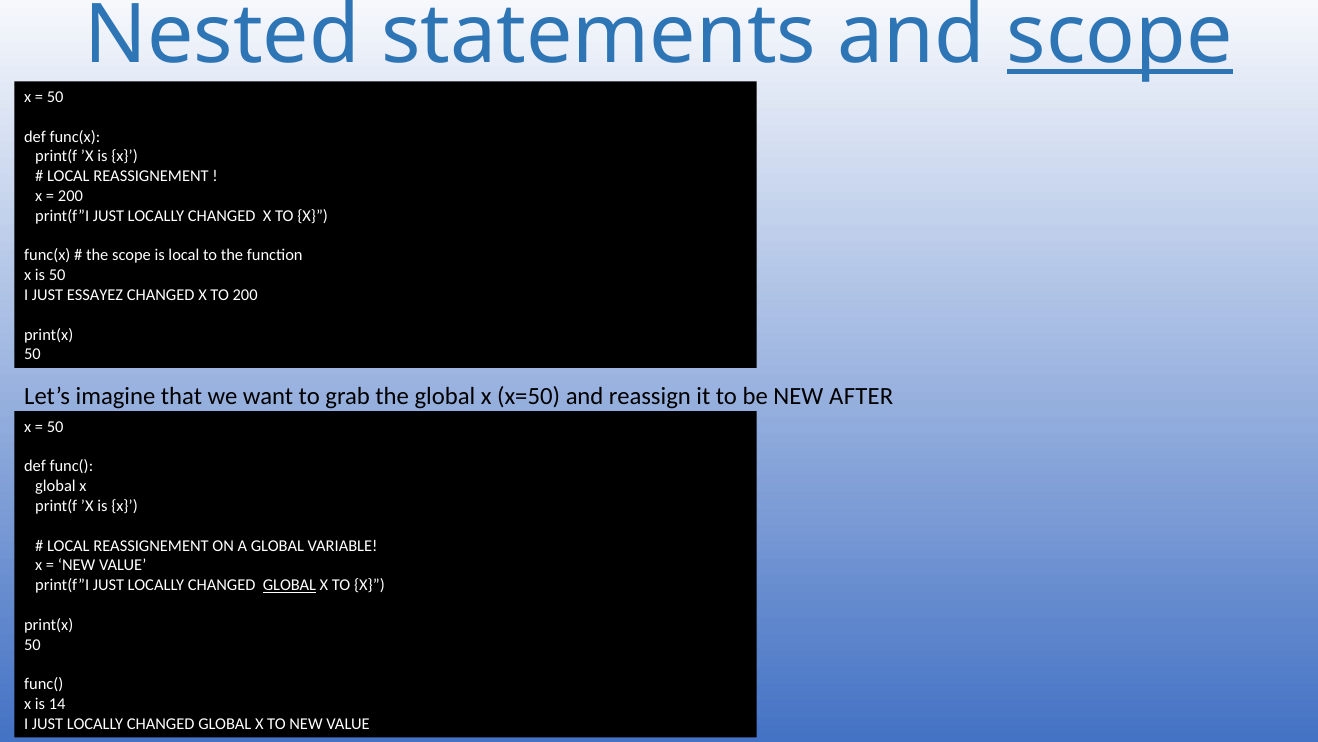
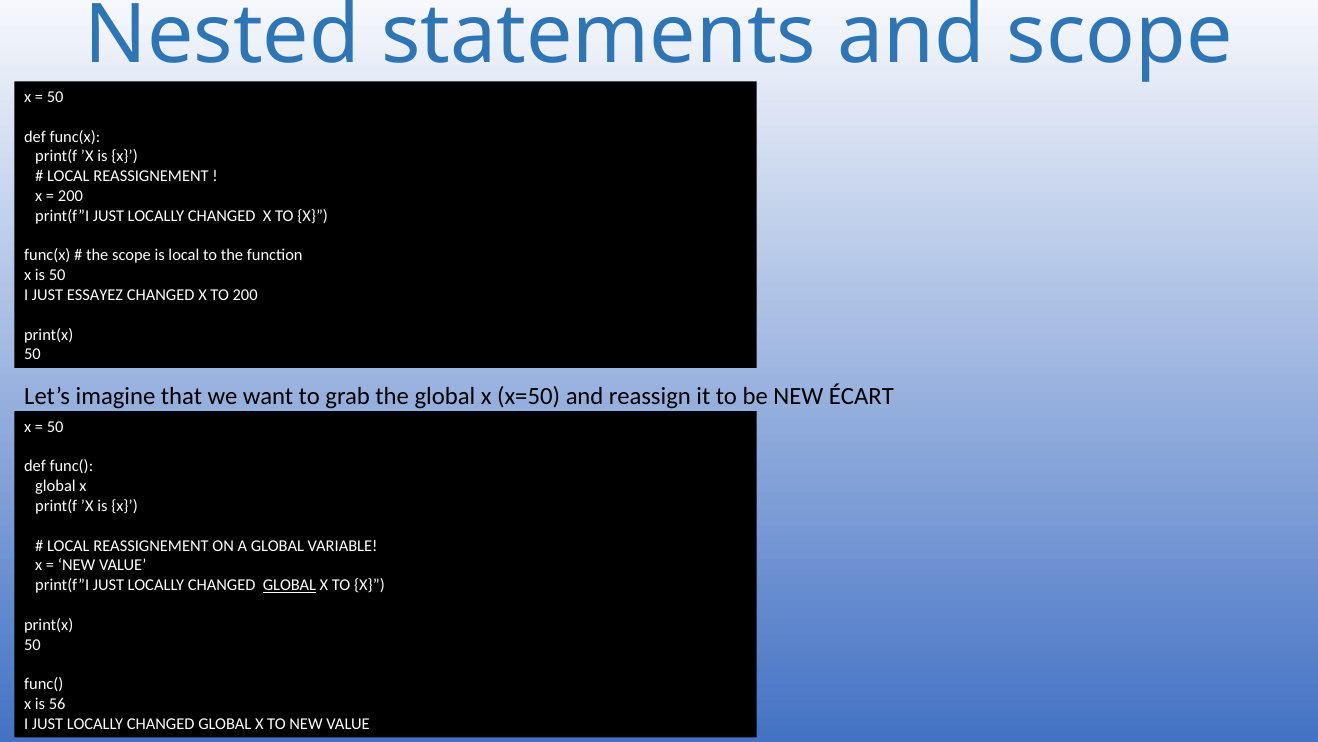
scope underline: present -> none (1120, 36)
AFTER: AFTER -> ÉCART (861, 396)
14: 14 -> 56 (57, 703)
